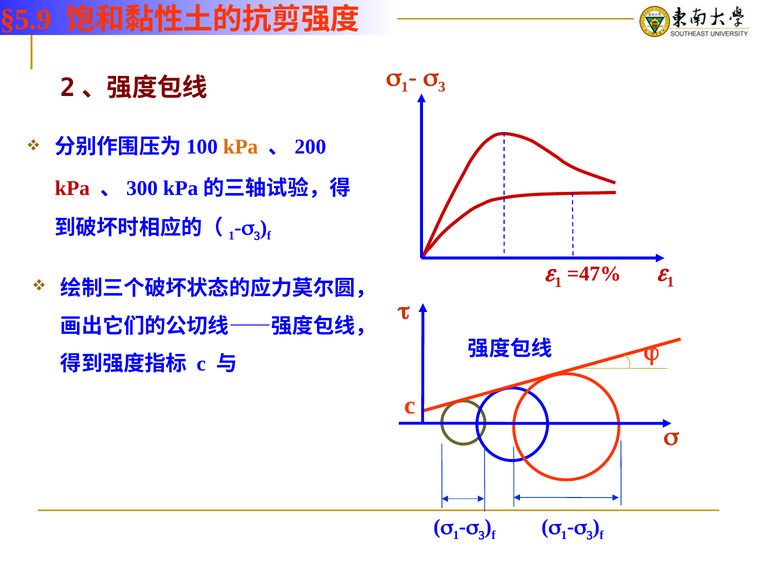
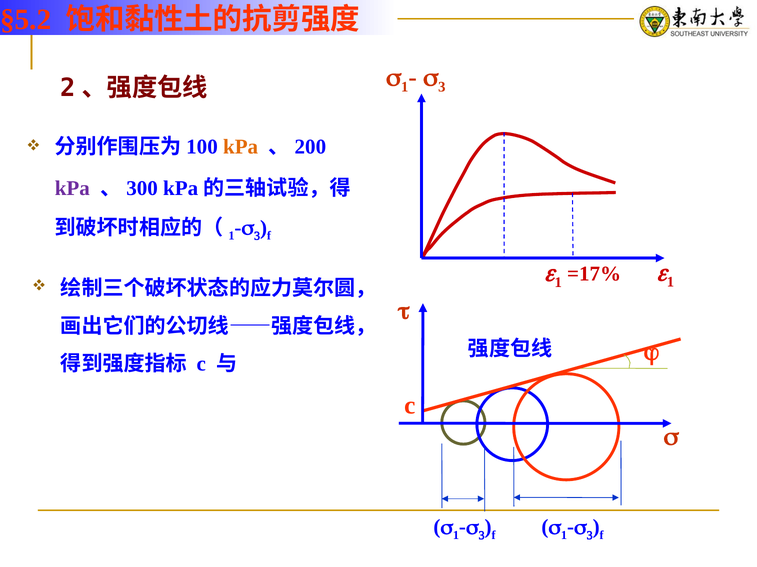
§5.9: §5.9 -> §5.2 (26, 20)
kPa colour: red -> purple (72, 188)
=47%: =47% -> =17% (594, 274)
